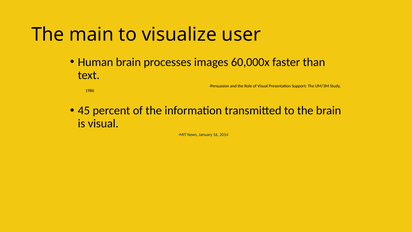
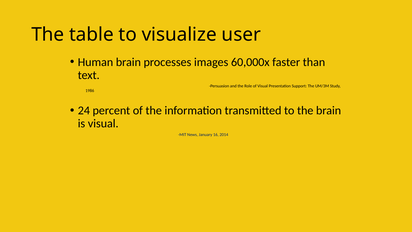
main: main -> table (91, 35)
45: 45 -> 24 (84, 111)
